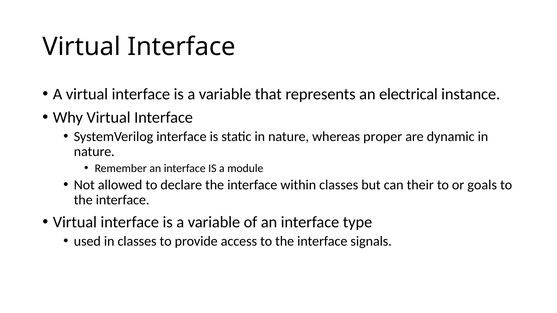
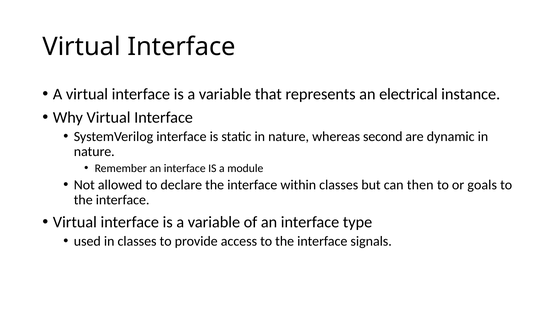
proper: proper -> second (383, 137)
their: their -> then (420, 185)
